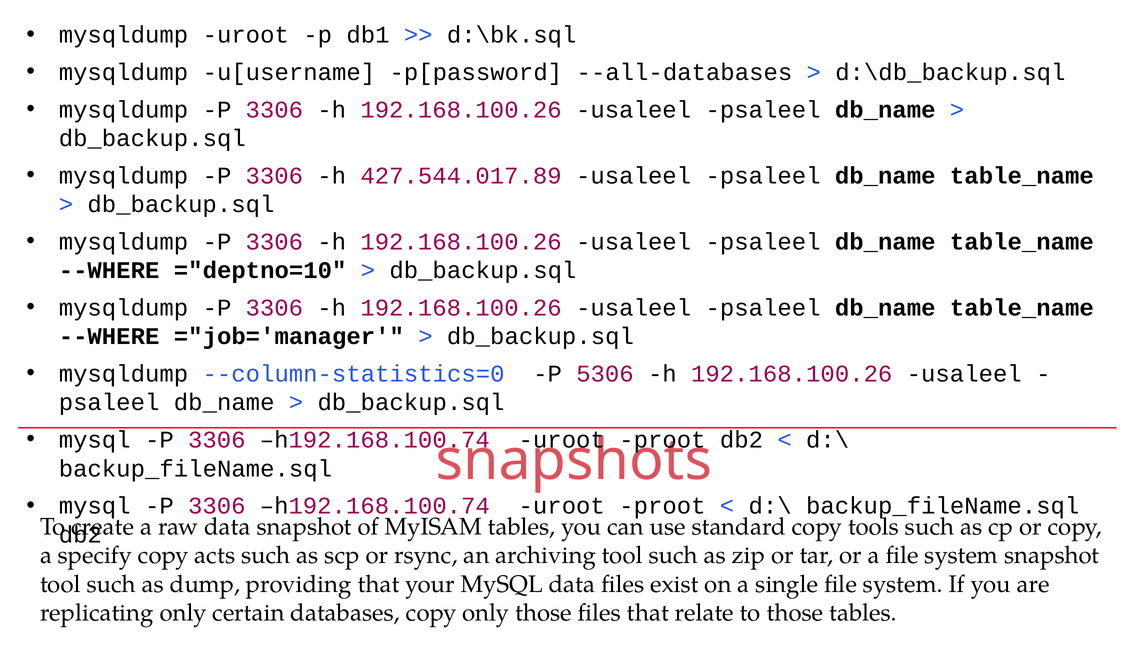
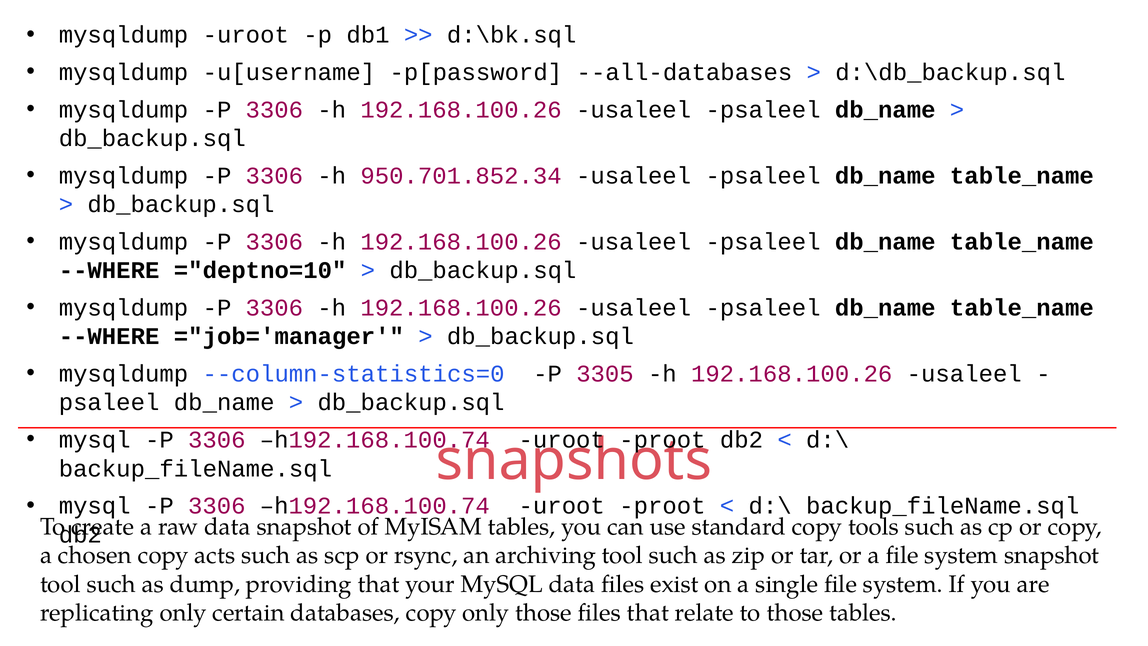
427.544.017.89: 427.544.017.89 -> 950.701.852.34 (461, 176)
5306: 5306 -> 3305 (605, 374)
specify: specify -> chosen (95, 555)
